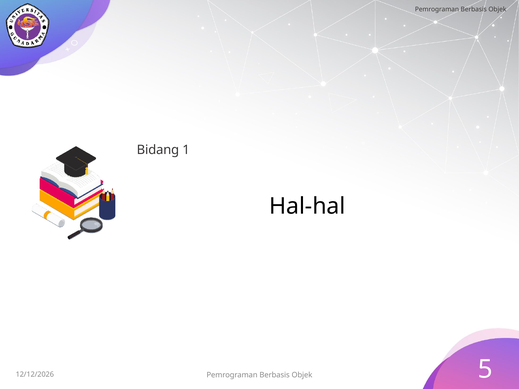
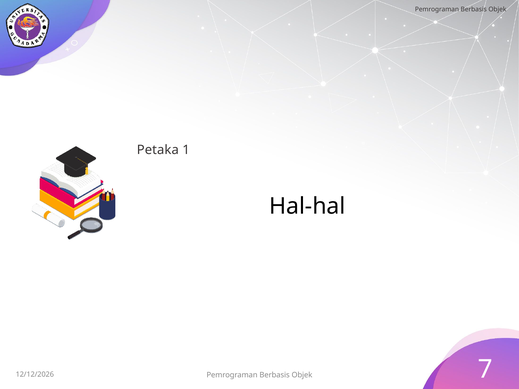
Bidang: Bidang -> Petaka (158, 150)
5: 5 -> 7 (485, 369)
